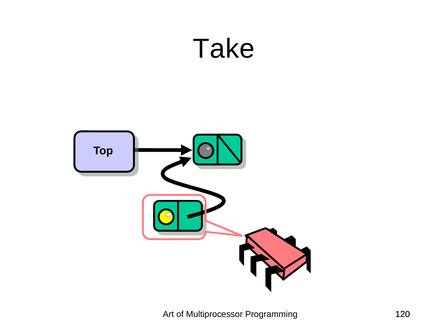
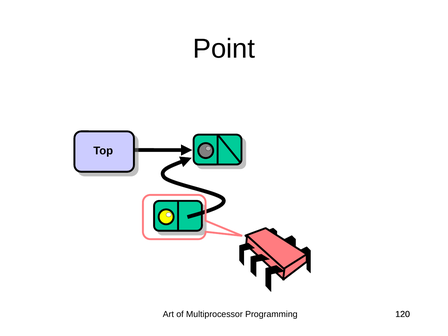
Take: Take -> Point (224, 49)
